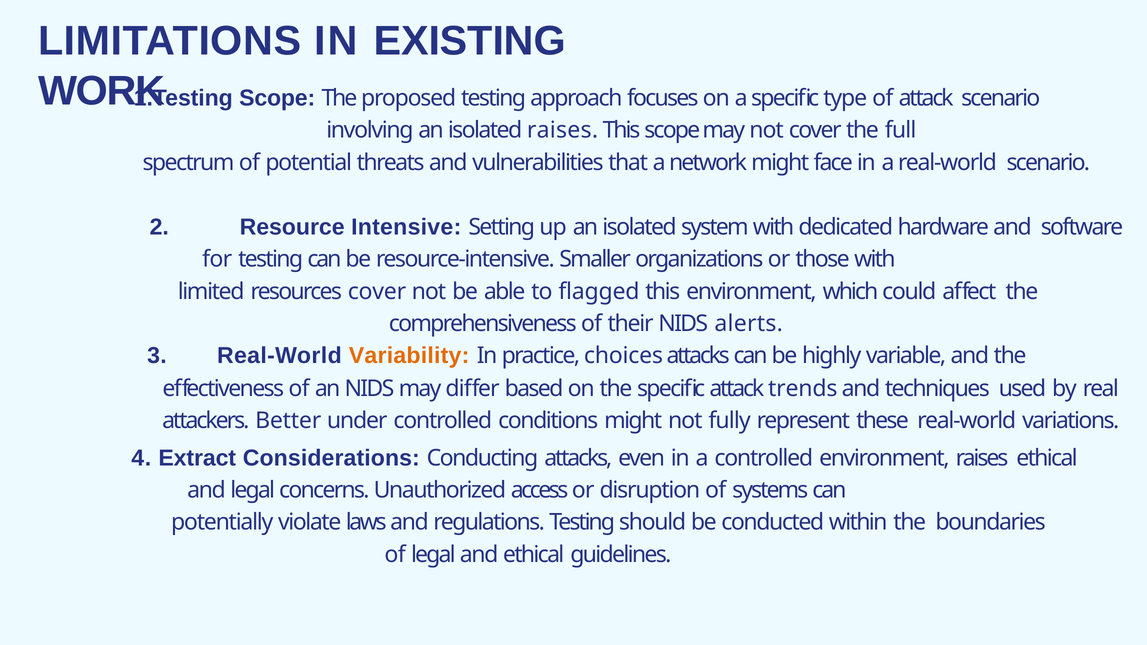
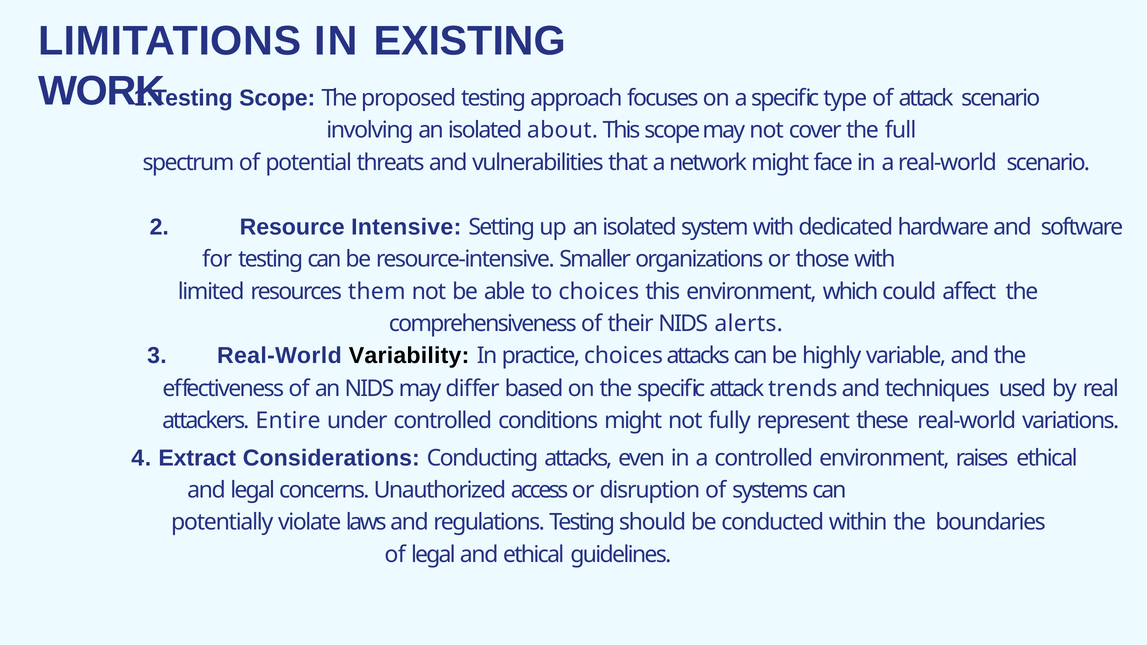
isolated raises: raises -> about (562, 130)
resources cover: cover -> them (377, 291)
to flagged: flagged -> choices (599, 291)
Variability colour: orange -> black (409, 356)
Better: Better -> Entire (288, 421)
